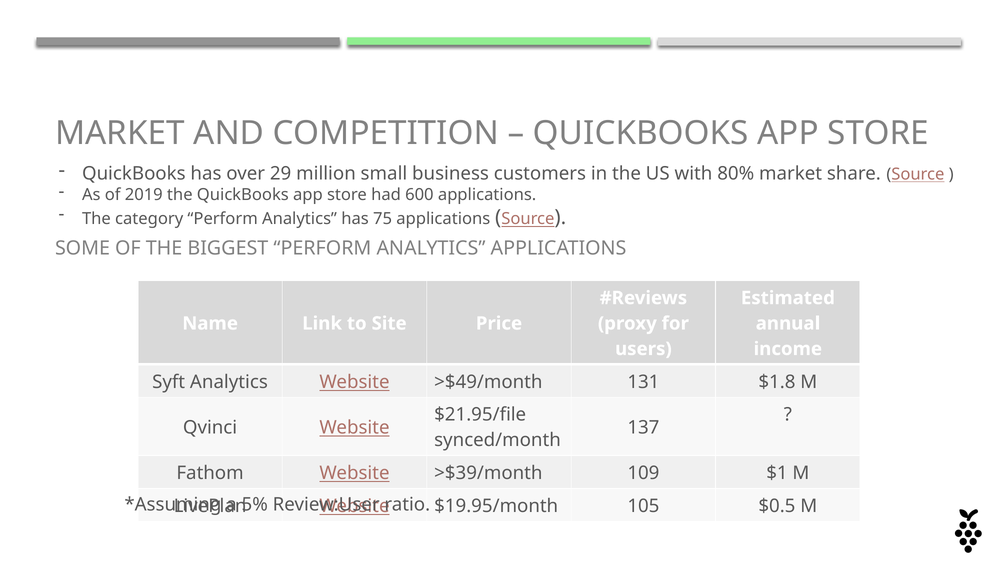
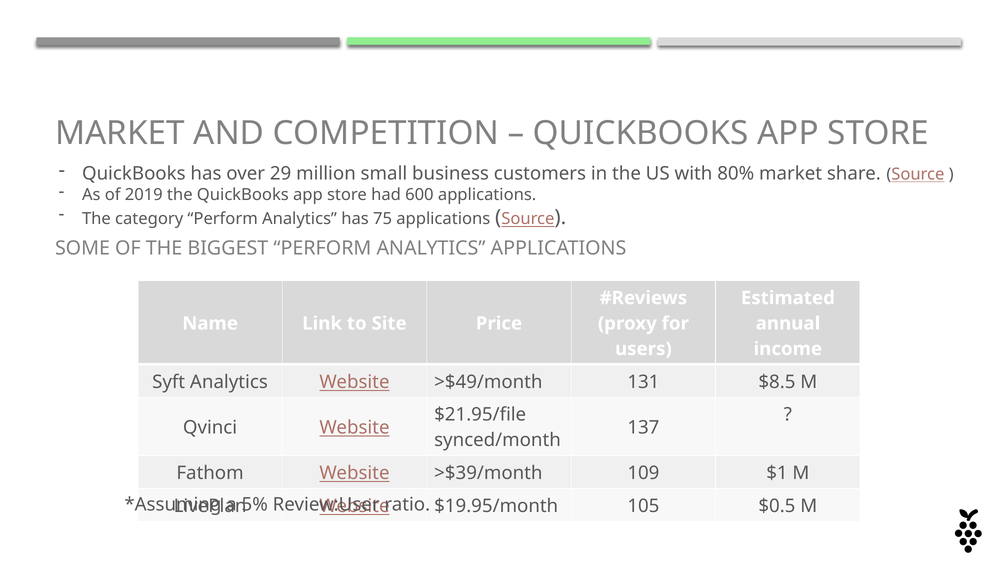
$1.8: $1.8 -> $8.5 (777, 382)
